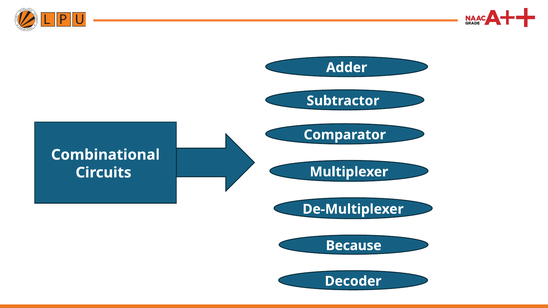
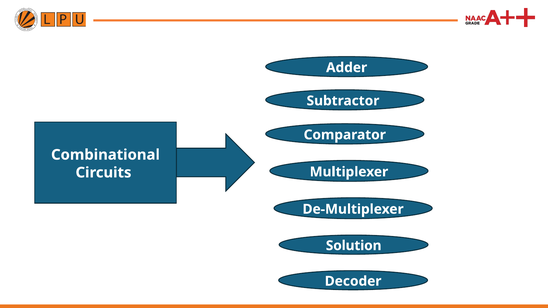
Because: Because -> Solution (354, 246)
